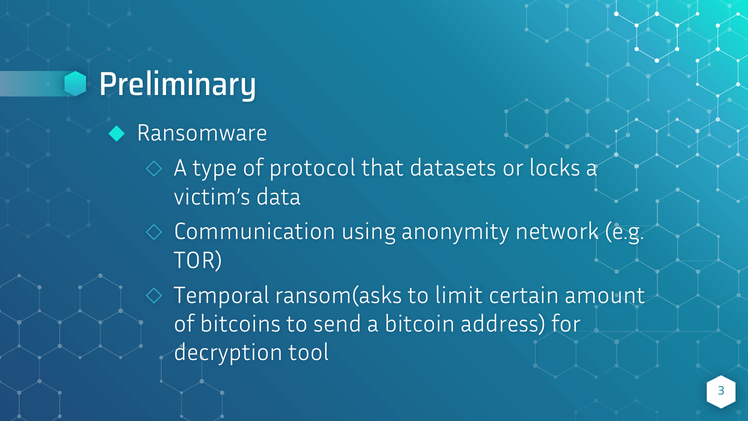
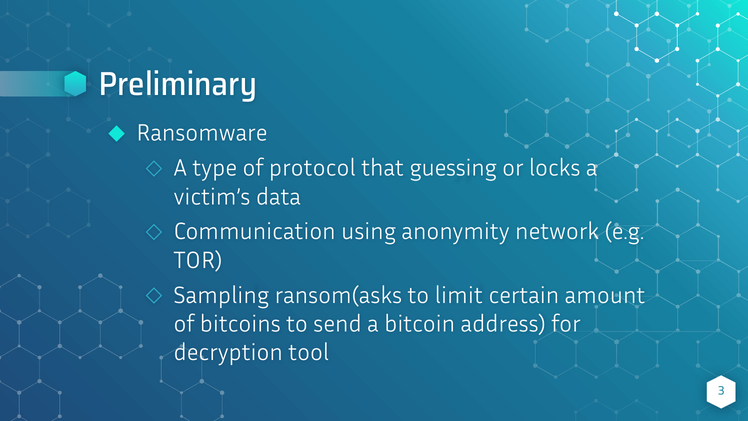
datasets: datasets -> guessing (453, 168)
Temporal: Temporal -> Sampling (221, 295)
